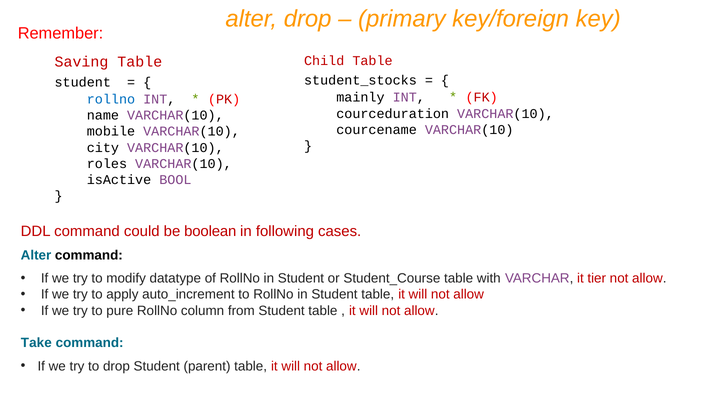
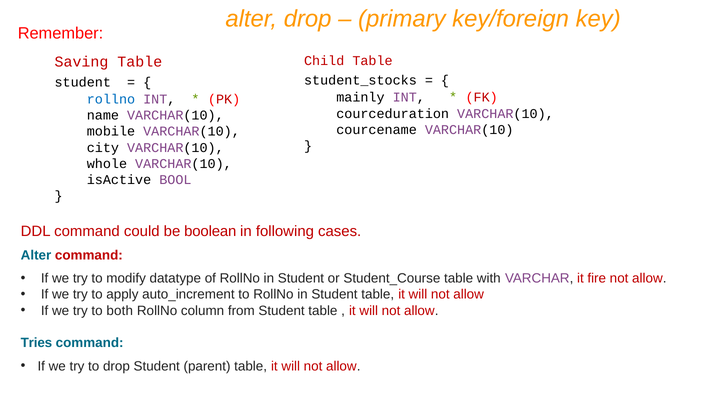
roles: roles -> whole (107, 164)
command colour: black -> red (89, 255)
tier: tier -> fire (597, 278)
pure: pure -> both (120, 310)
Take: Take -> Tries (36, 343)
